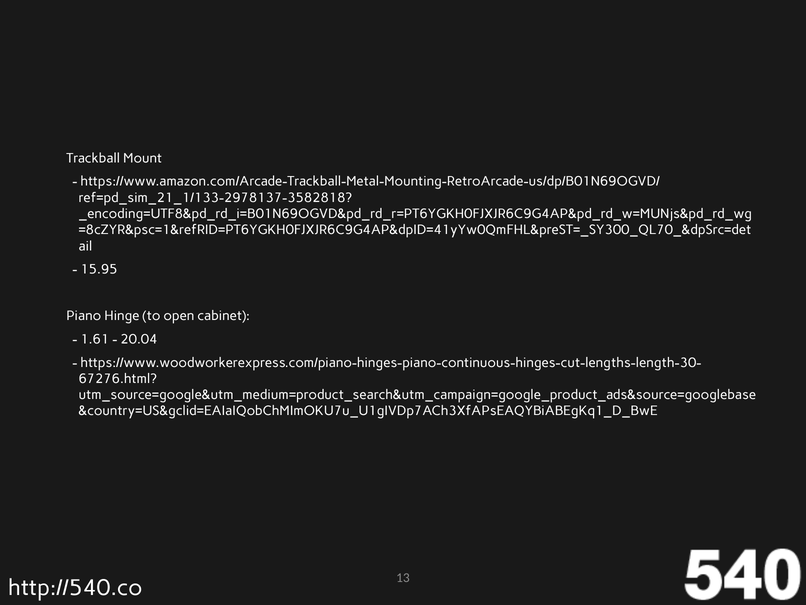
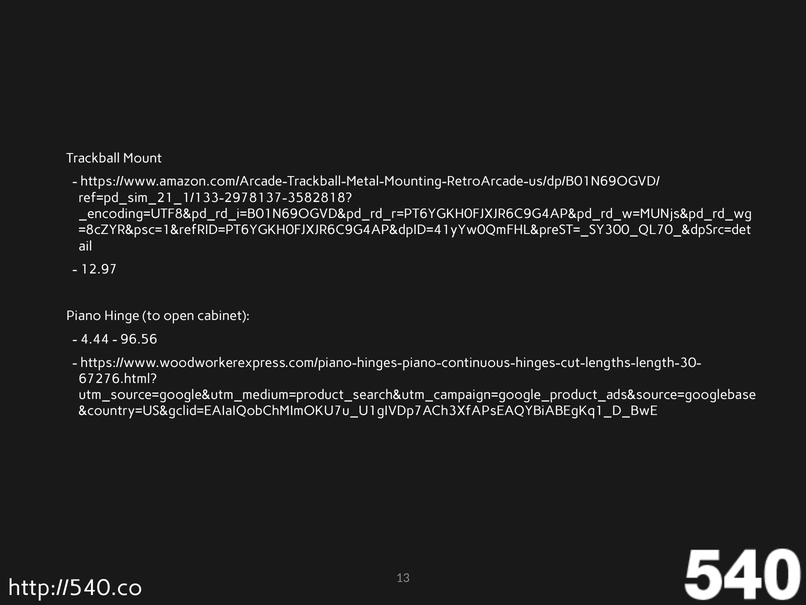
15.95: 15.95 -> 12.97 (99, 269)
1.61: 1.61 -> 4.44 (95, 339)
20.04: 20.04 -> 96.56 (139, 339)
